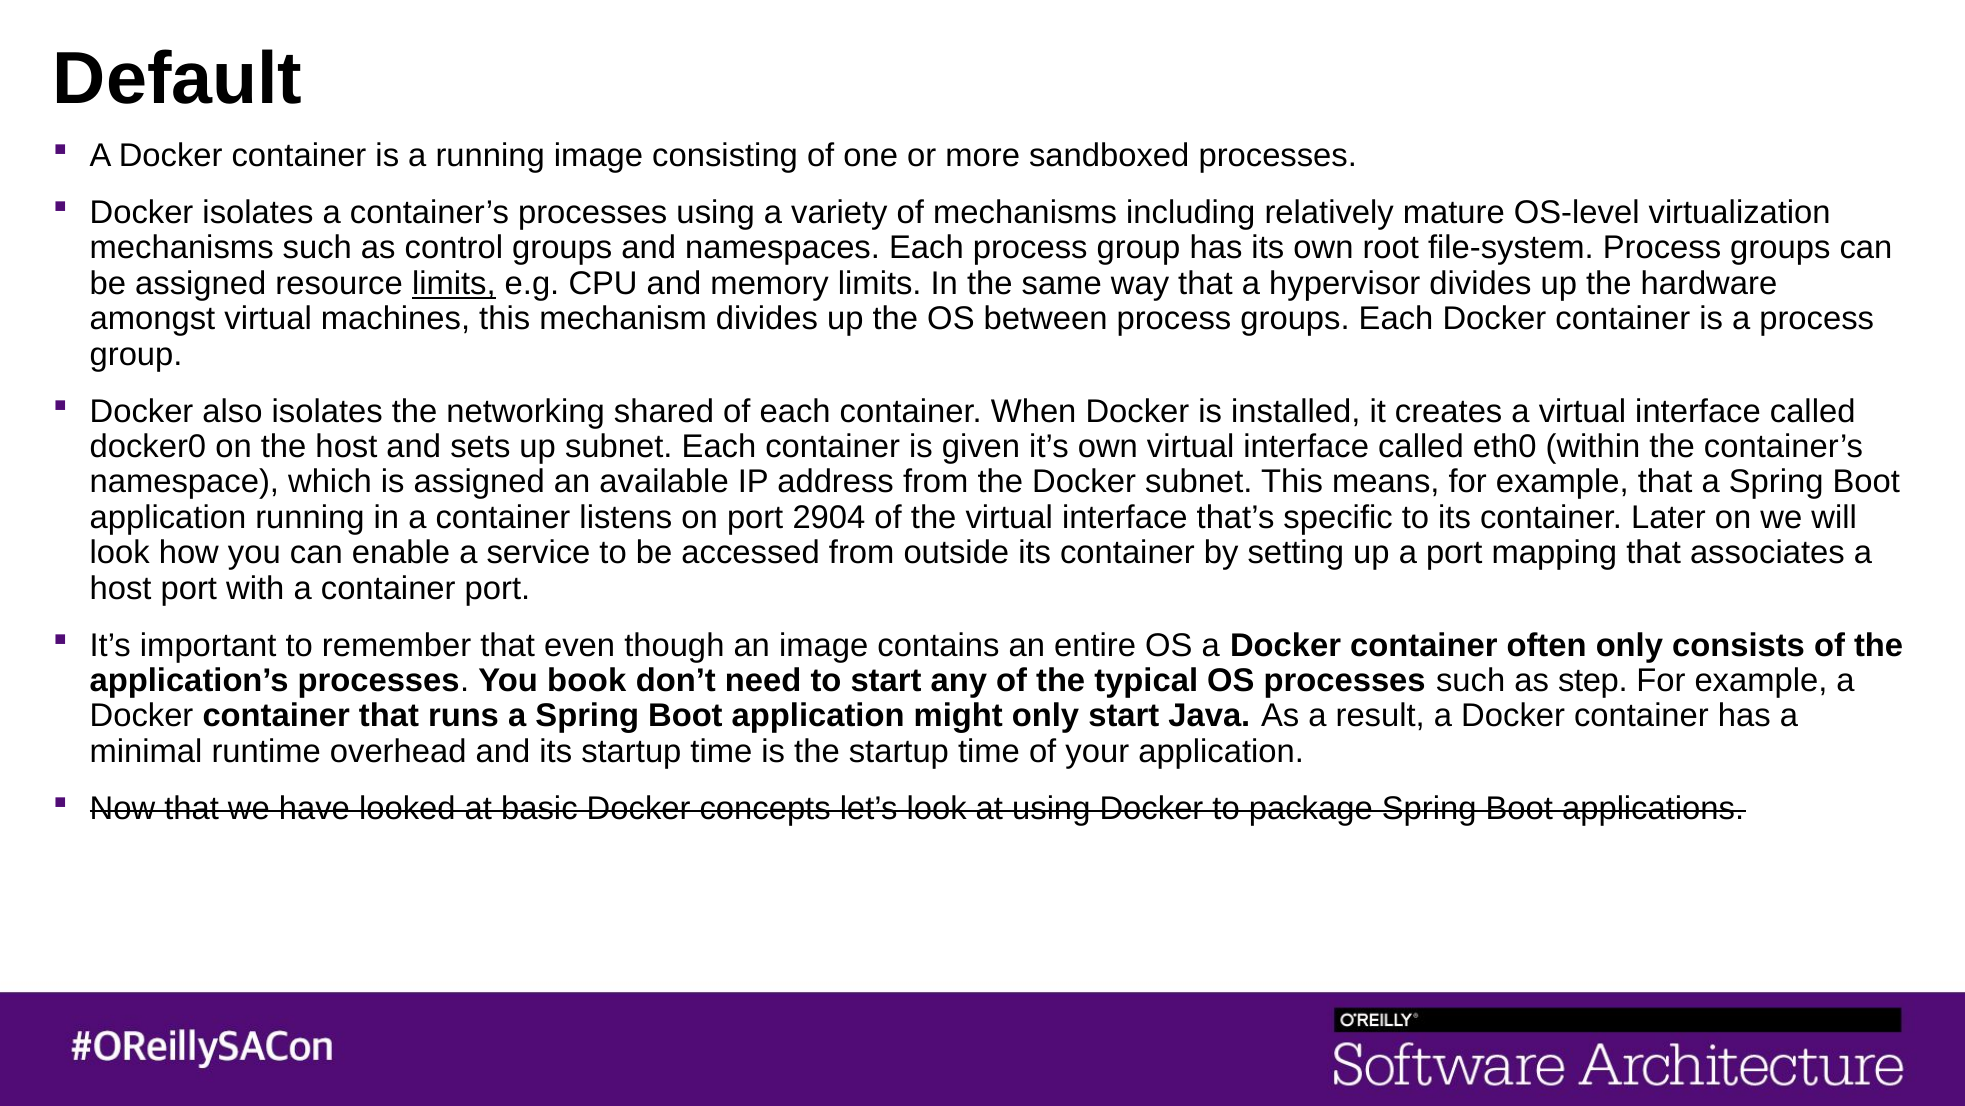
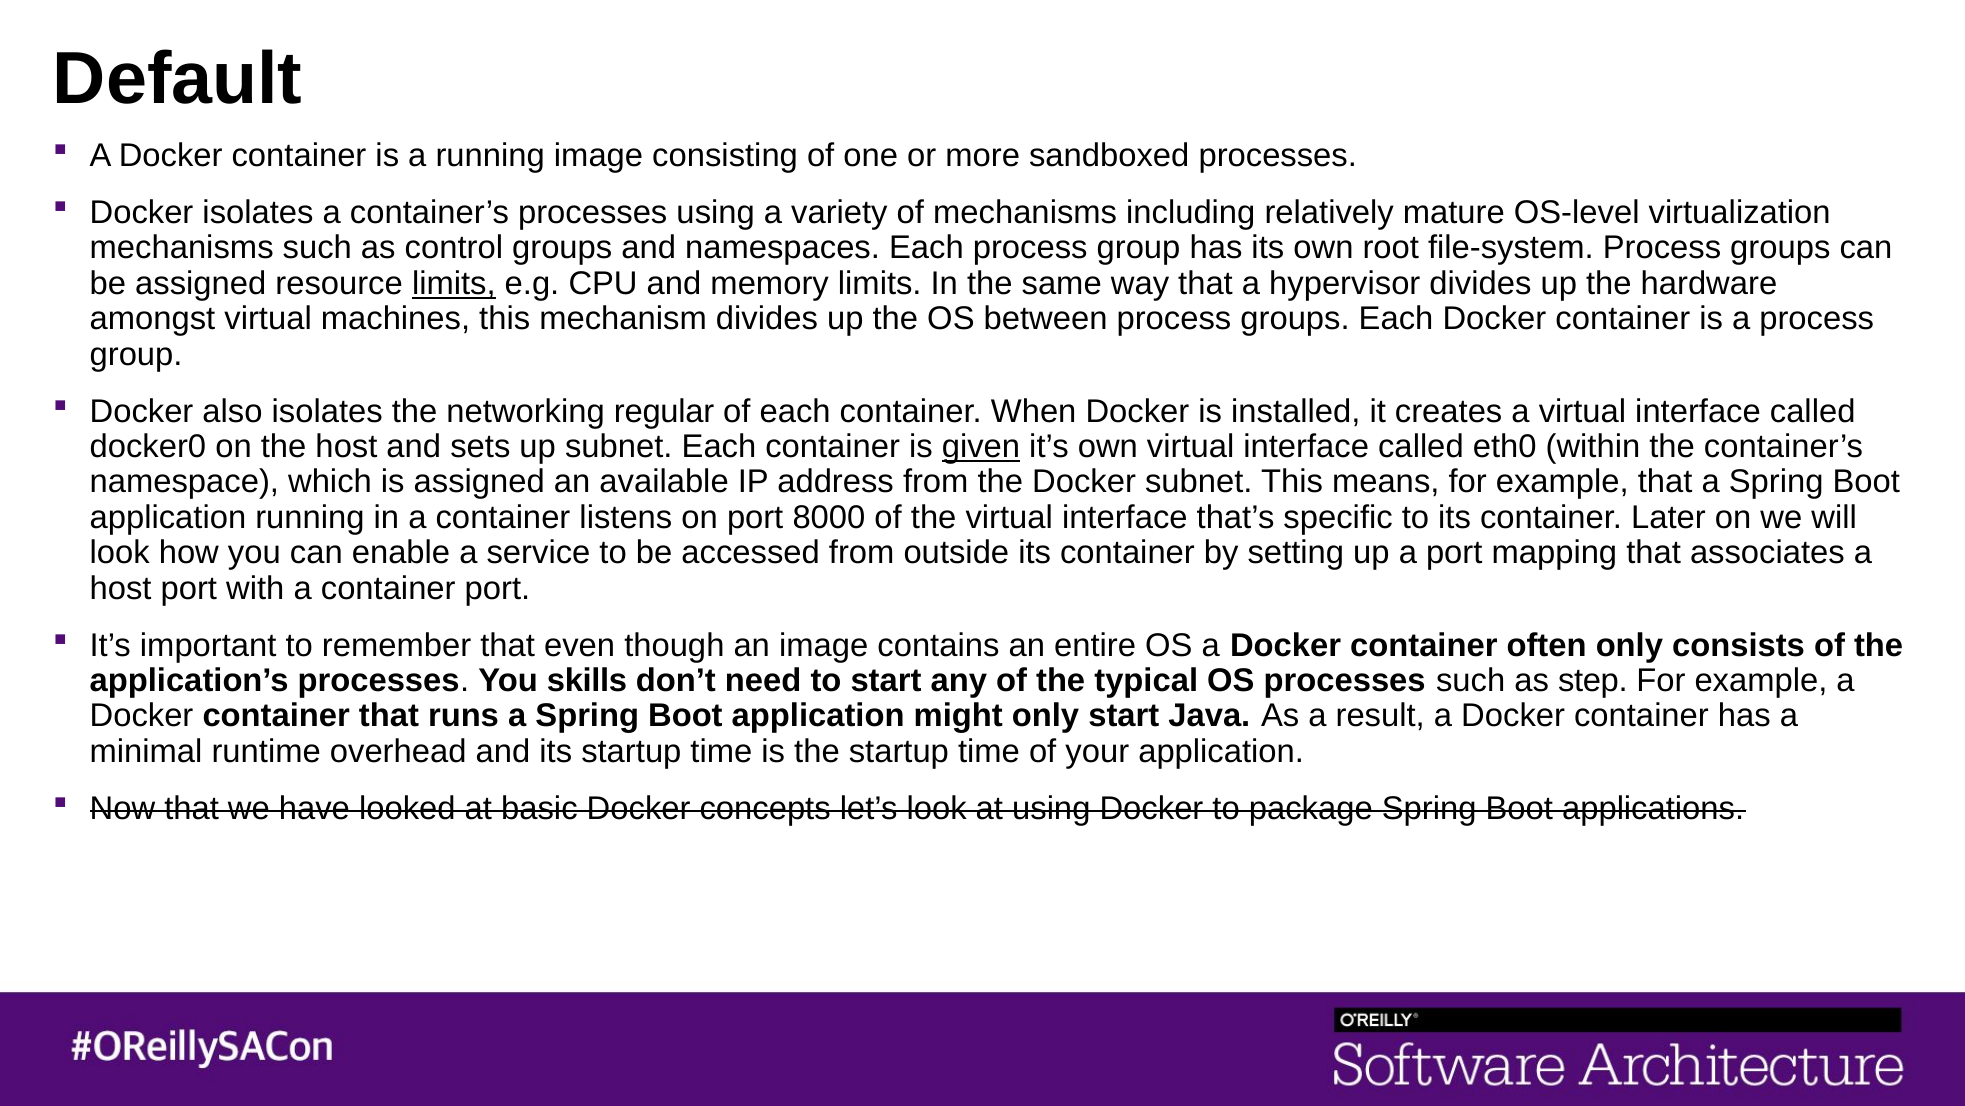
shared: shared -> regular (664, 411)
given underline: none -> present (981, 446)
2904: 2904 -> 8000 (829, 517)
book: book -> skills (587, 680)
